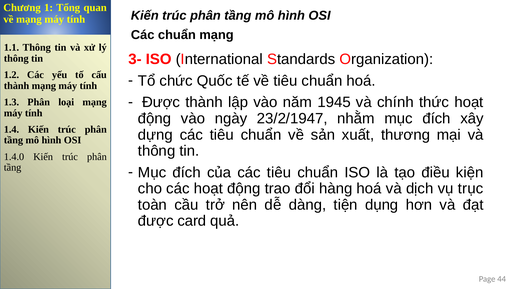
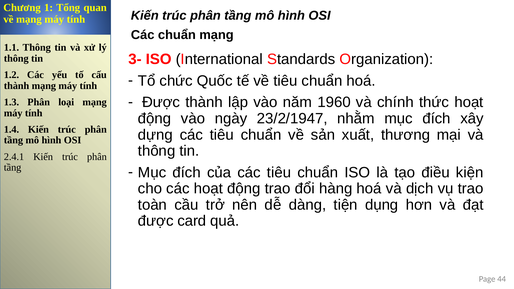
1945: 1945 -> 1960 (334, 102)
1.4.0: 1.4.0 -> 2.4.1 (14, 157)
vụ trục: trục -> trao (471, 189)
